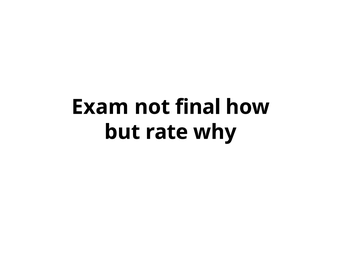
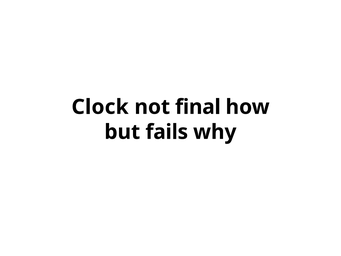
Exam: Exam -> Clock (100, 107)
rate: rate -> fails (167, 132)
